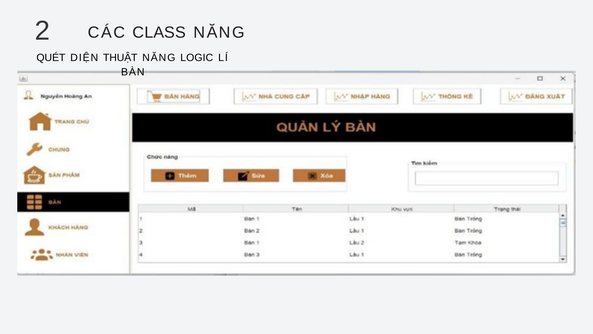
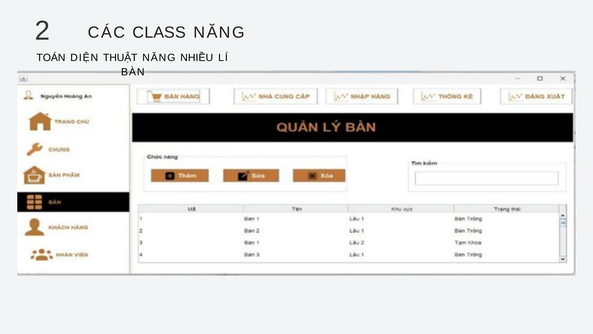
QUÉT: QUÉT -> TOÁN (51, 58)
LOGIC: LOGIC -> NHIỀU (197, 58)
